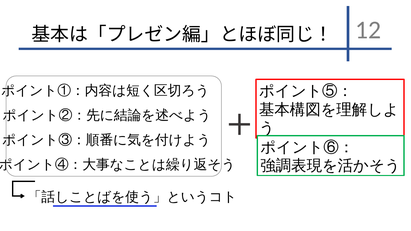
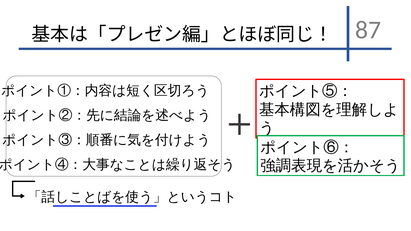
12: 12 -> 87 (368, 30)
